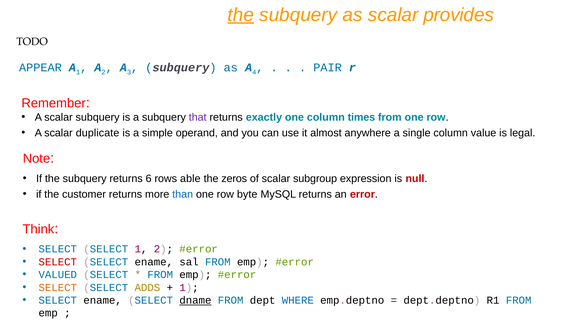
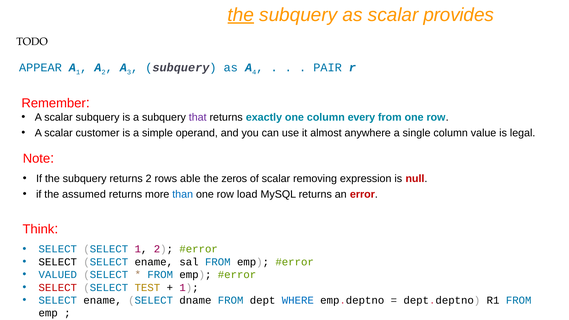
times: times -> every (361, 117)
duplicate: duplicate -> customer (98, 133)
returns 6: 6 -> 2 (149, 179)
subgroup: subgroup -> removing (315, 179)
customer: customer -> assumed (84, 194)
byte: byte -> load (247, 194)
SELECT colour: red -> black (58, 262)
SELECT colour: orange -> red (58, 288)
ADDS: ADDS -> TEST (147, 288)
dname underline: present -> none (195, 300)
